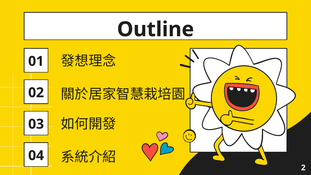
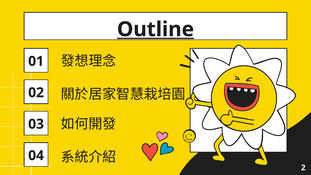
Outline underline: none -> present (155, 29)
